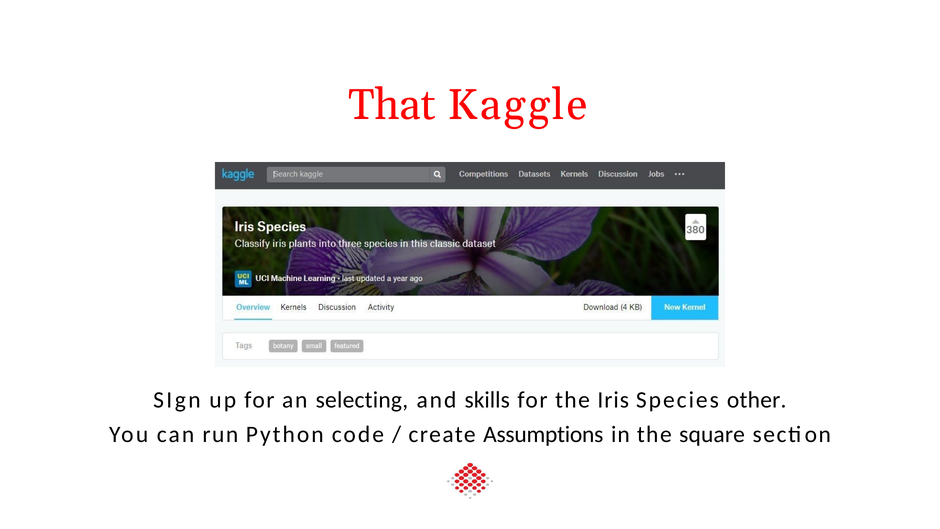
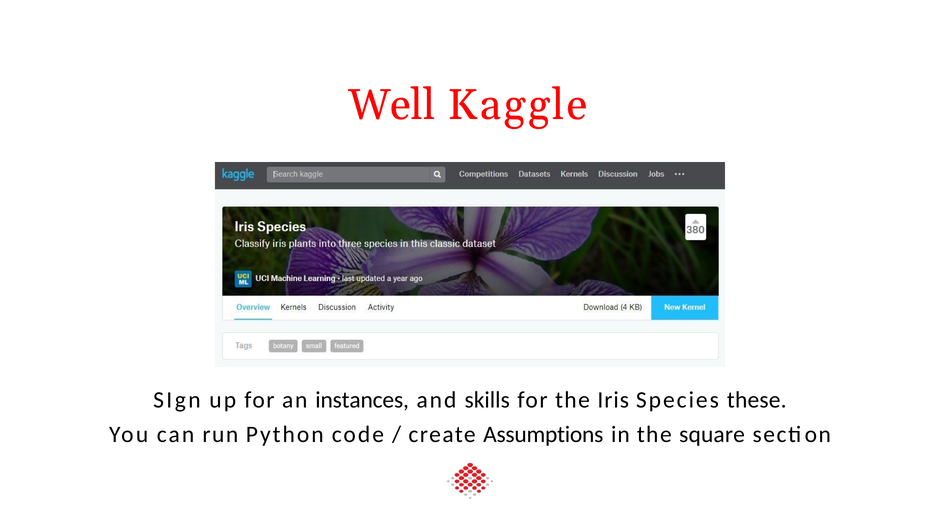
That: That -> Well (392, 105)
selecting: selecting -> instances (362, 400)
other: other -> these (757, 400)
